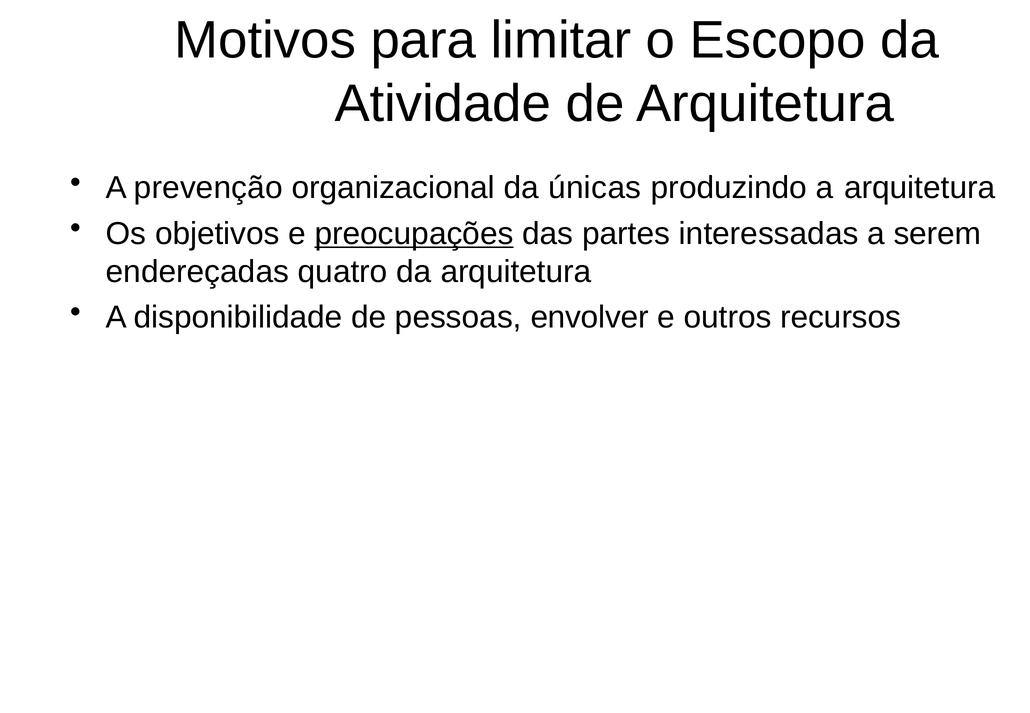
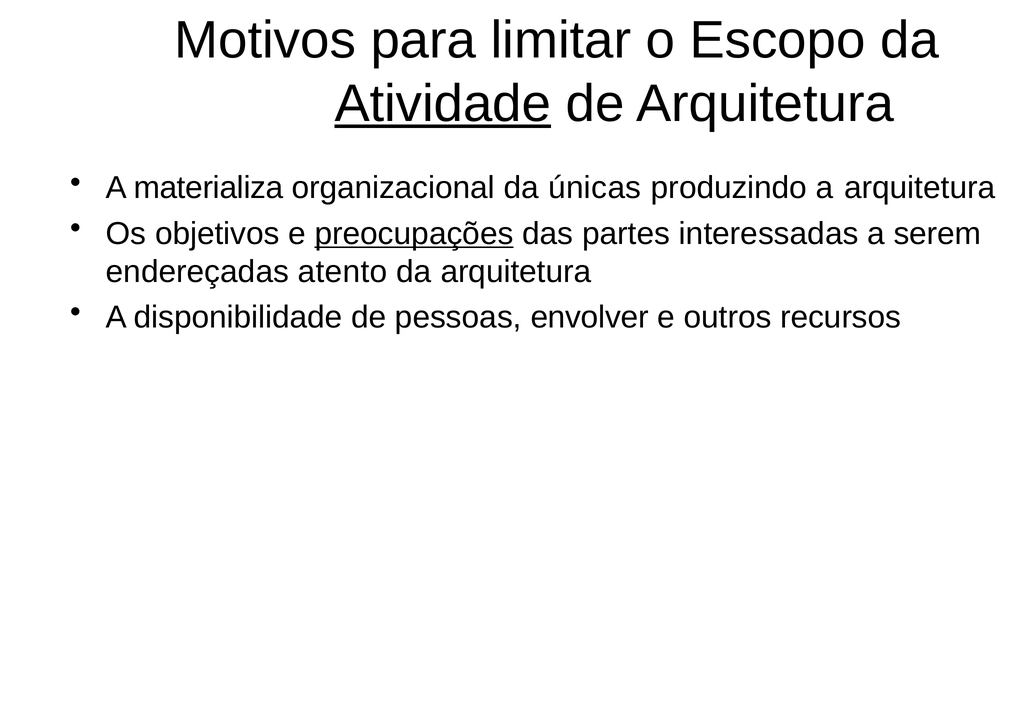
Atividade underline: none -> present (443, 104)
prevenção: prevenção -> materializa (209, 188)
quatro: quatro -> atento (343, 272)
